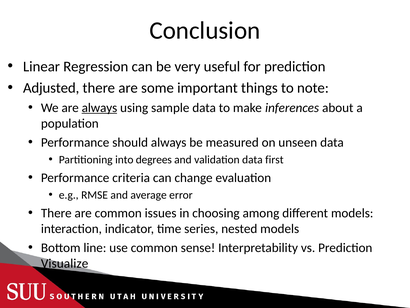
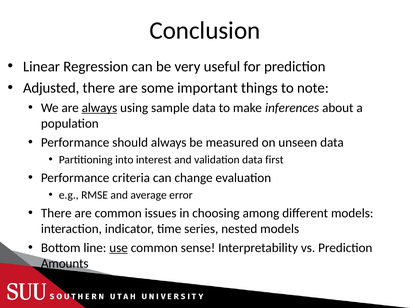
degrees: degrees -> interest (154, 159)
use underline: none -> present (119, 247)
Visualize: Visualize -> Amounts (65, 263)
